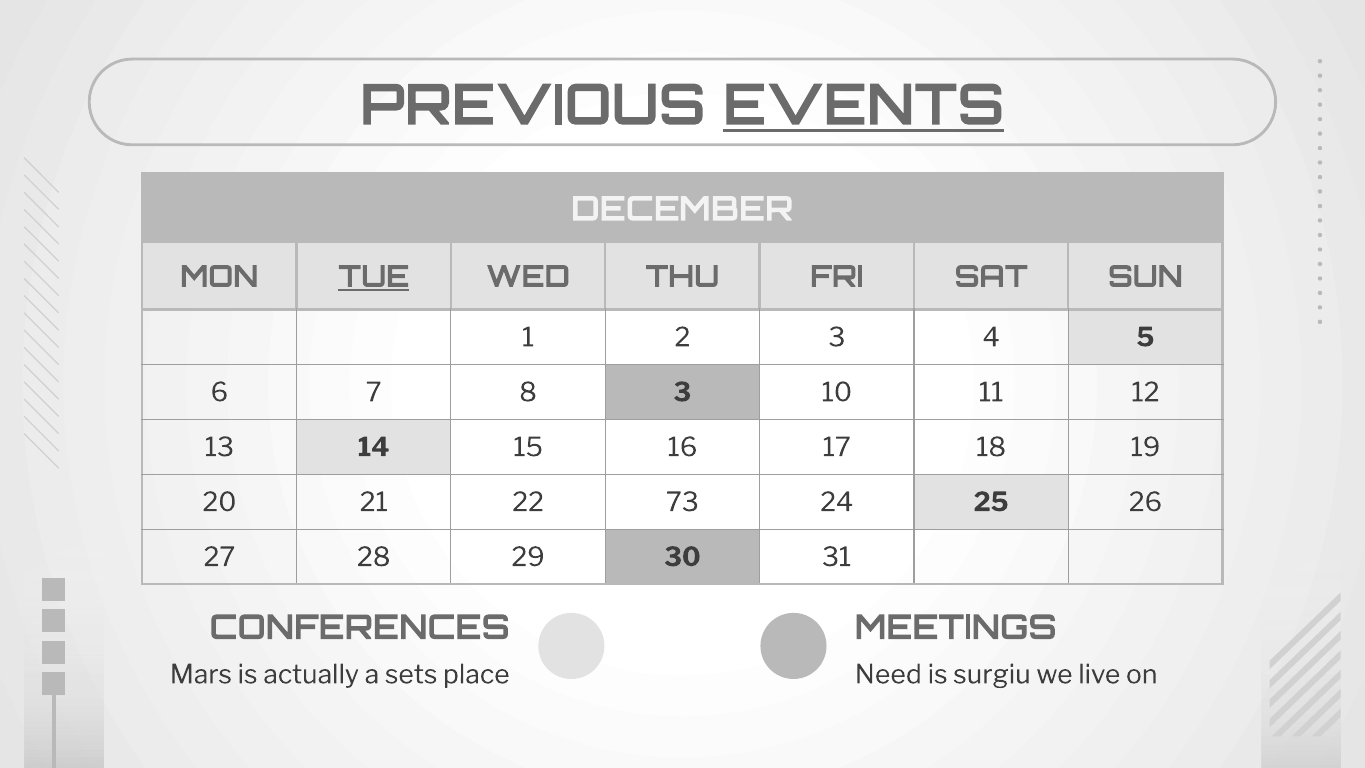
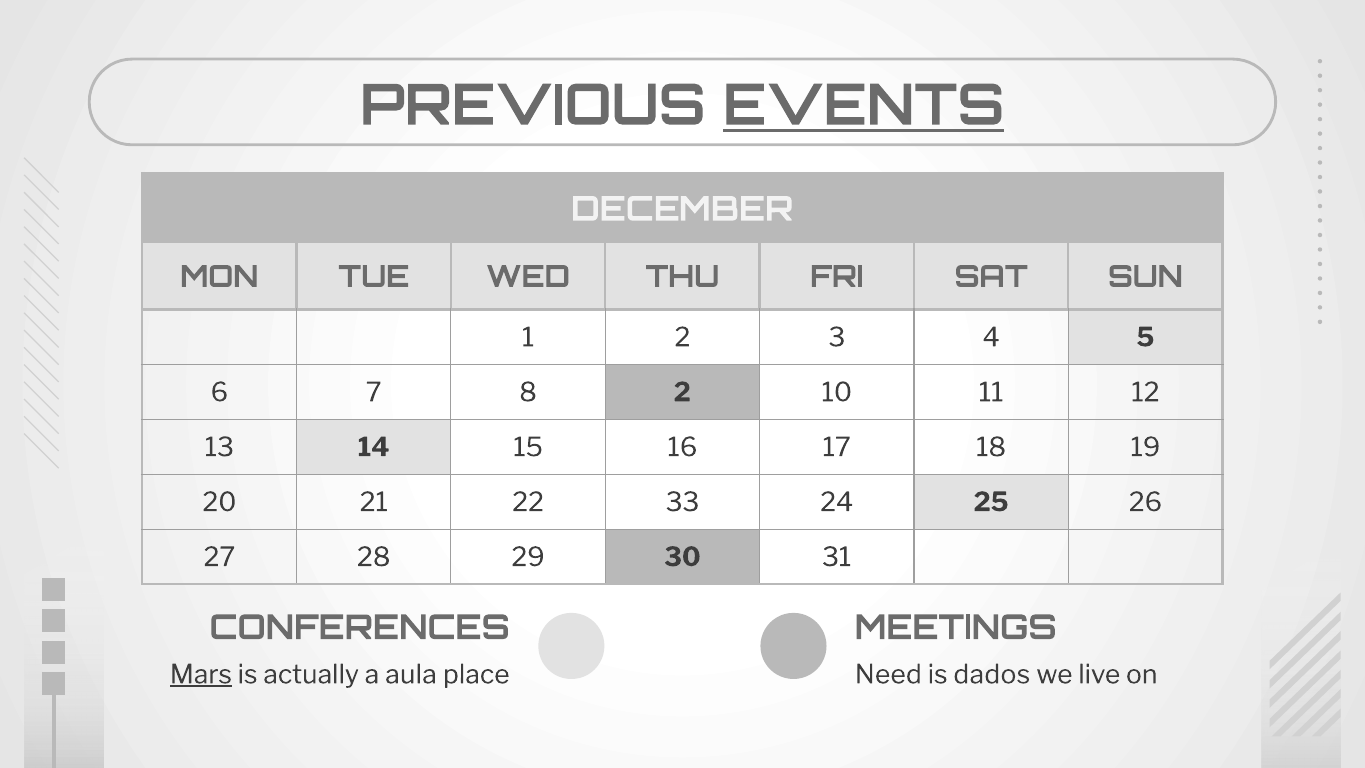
TUE underline: present -> none (374, 277)
8 3: 3 -> 2 (682, 392)
73: 73 -> 33 (682, 502)
Mars underline: none -> present (201, 674)
sets: sets -> aula (411, 674)
surgiu: surgiu -> dados (992, 674)
